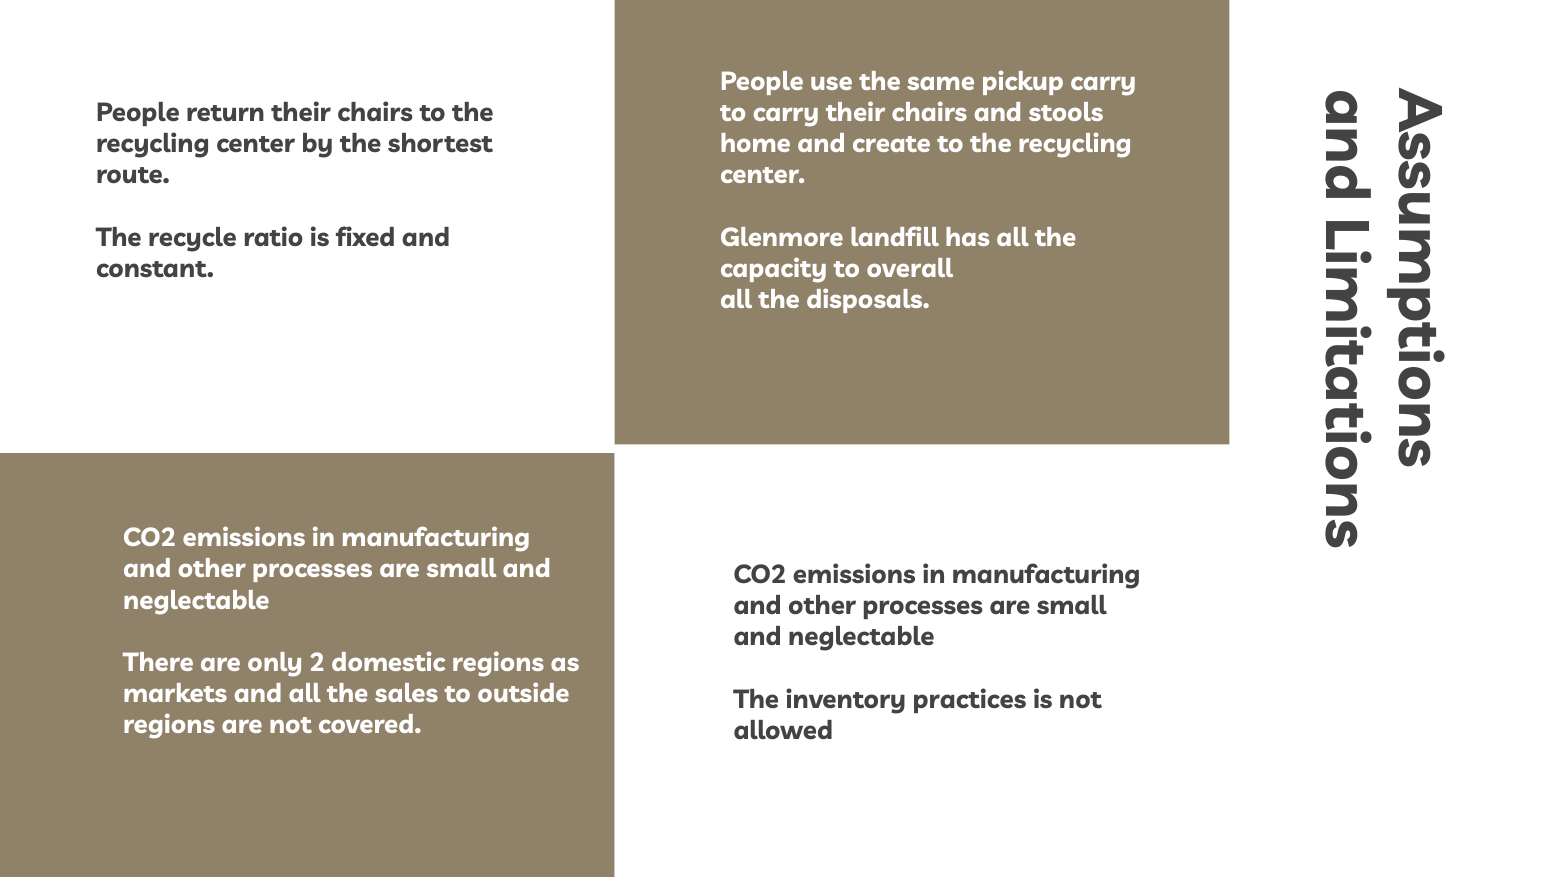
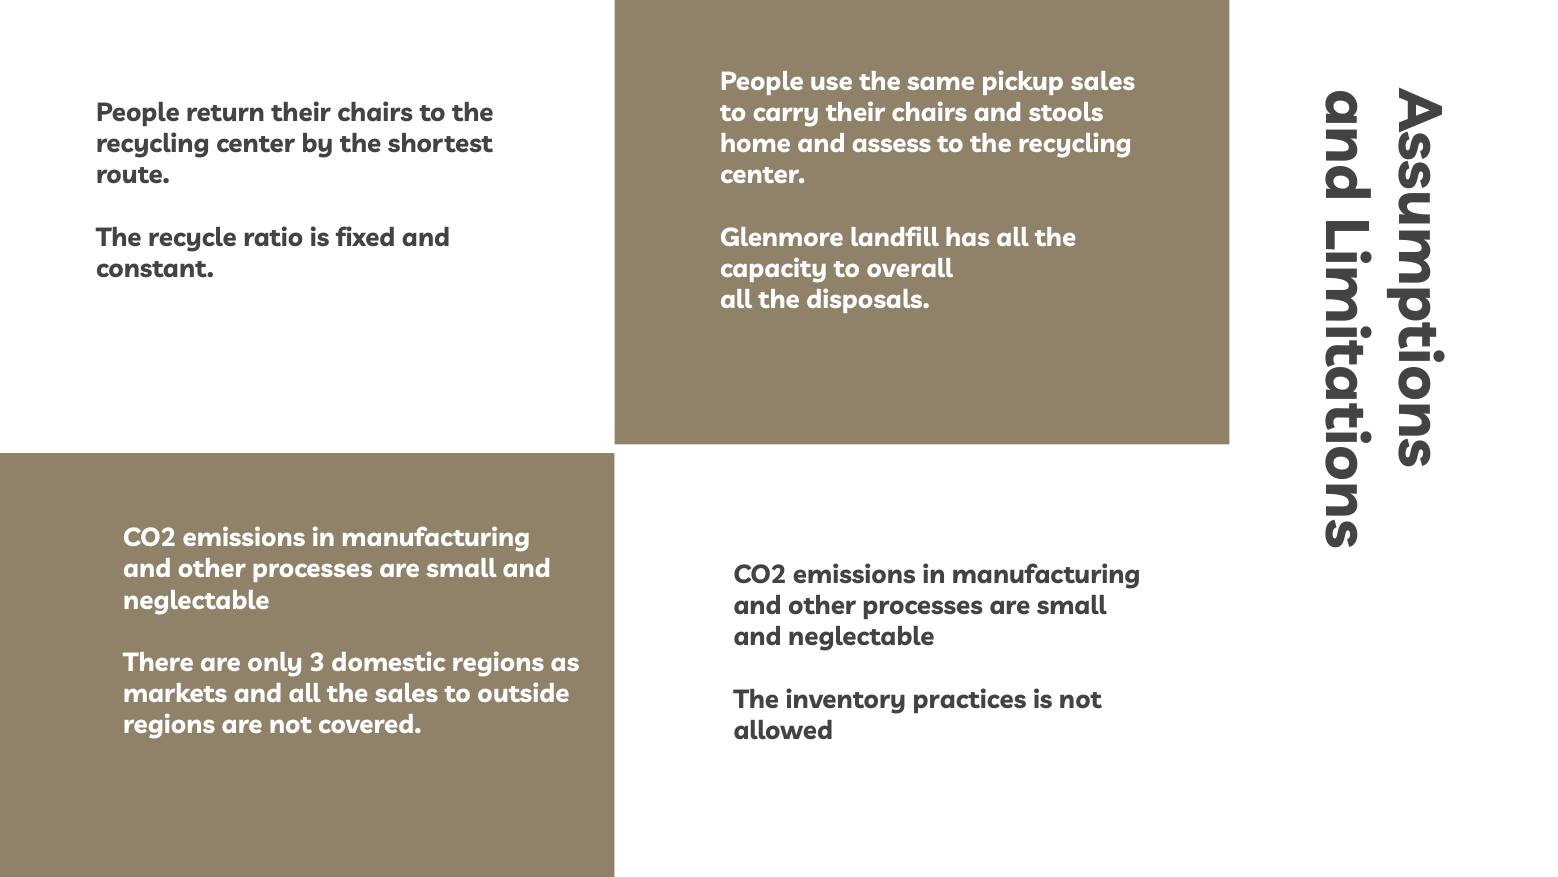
pickup carry: carry -> sales (1103, 82)
create: create -> assess (892, 144)
2: 2 -> 3 (317, 662)
